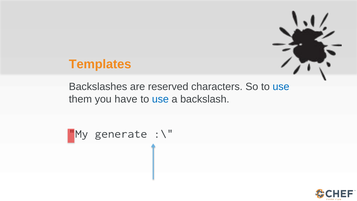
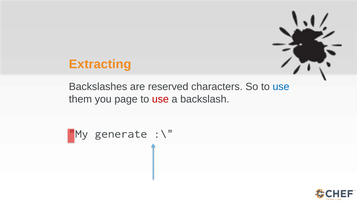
Templates: Templates -> Extracting (100, 64)
have: have -> page (126, 99)
use colour: blue -> red (160, 99)
